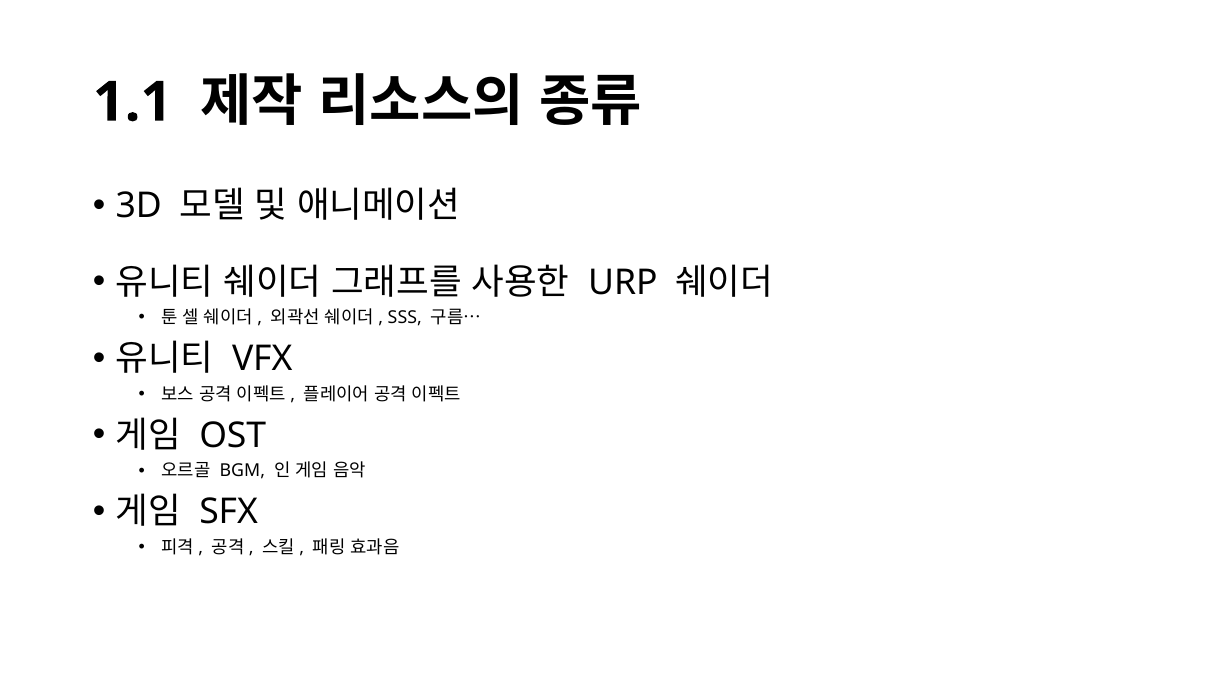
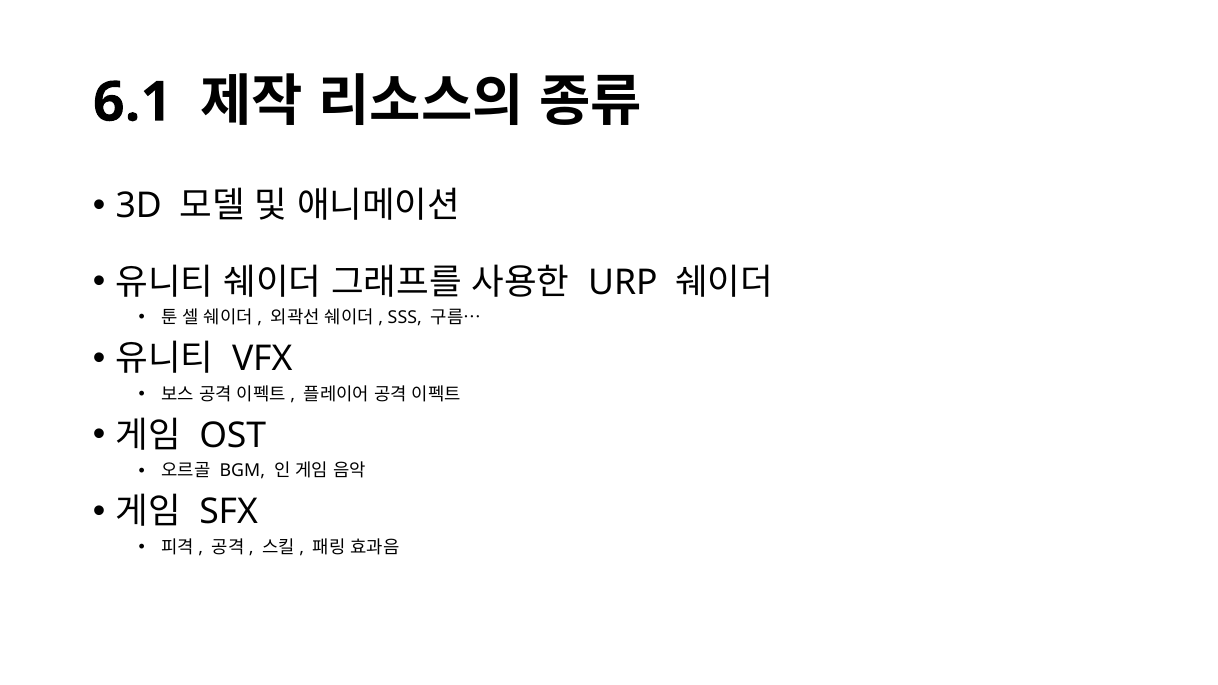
1.1: 1.1 -> 6.1 (133, 102)
